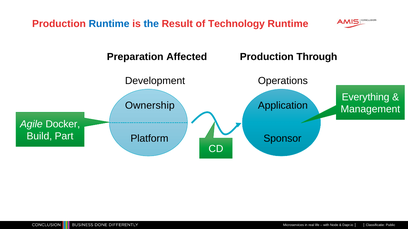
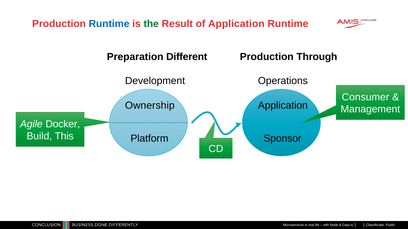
the colour: blue -> green (151, 24)
of Technology: Technology -> Application (236, 24)
Affected: Affected -> Different (187, 57)
Everything: Everything -> Consumer (366, 97)
Part: Part -> This (64, 137)
